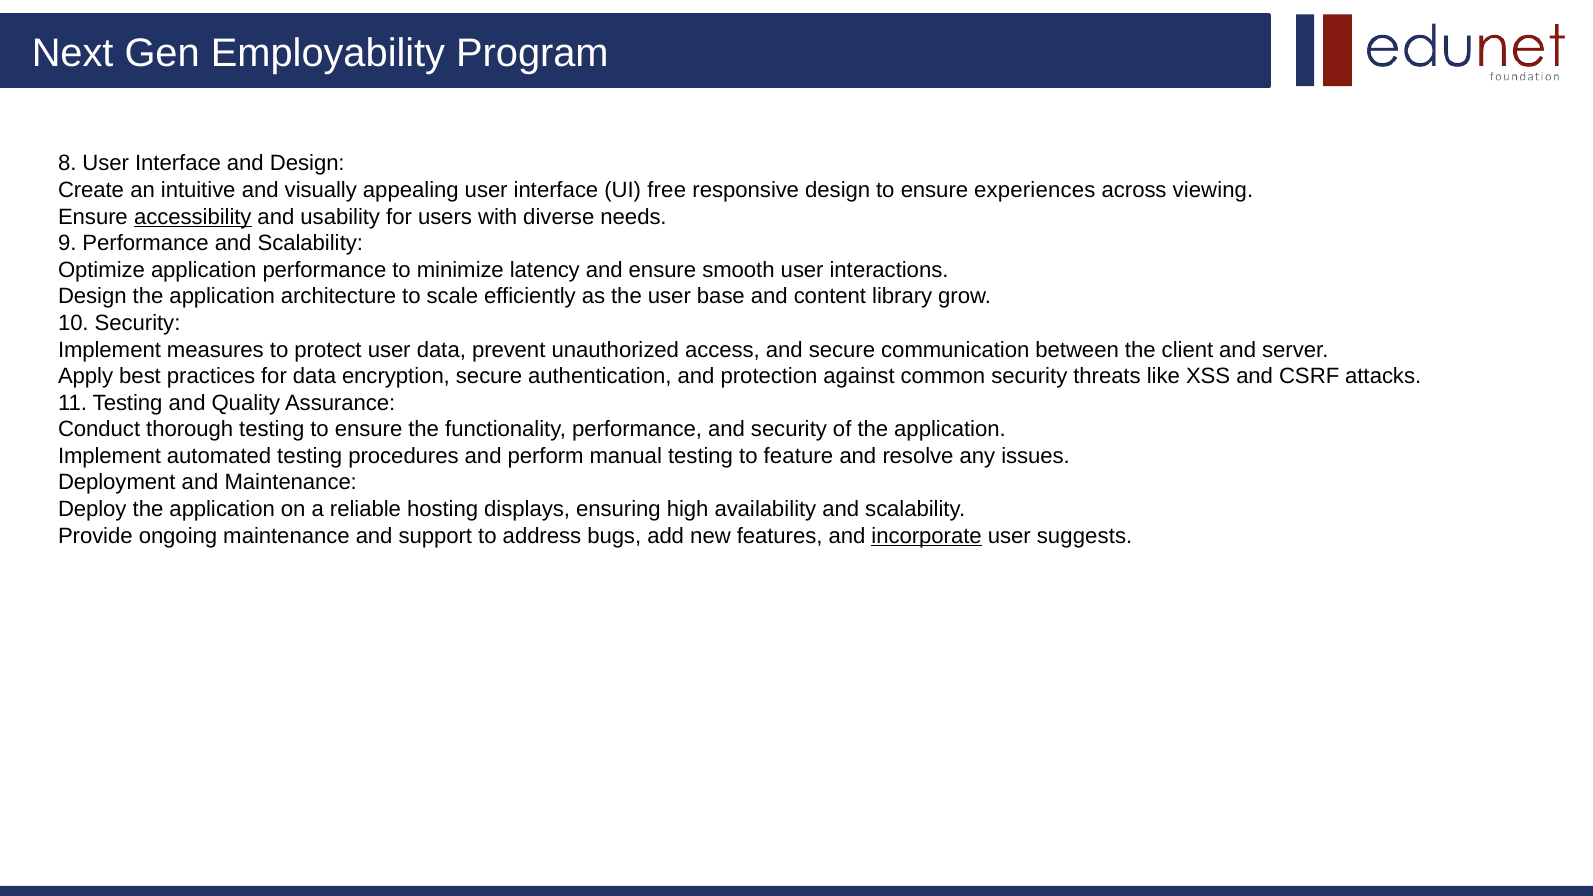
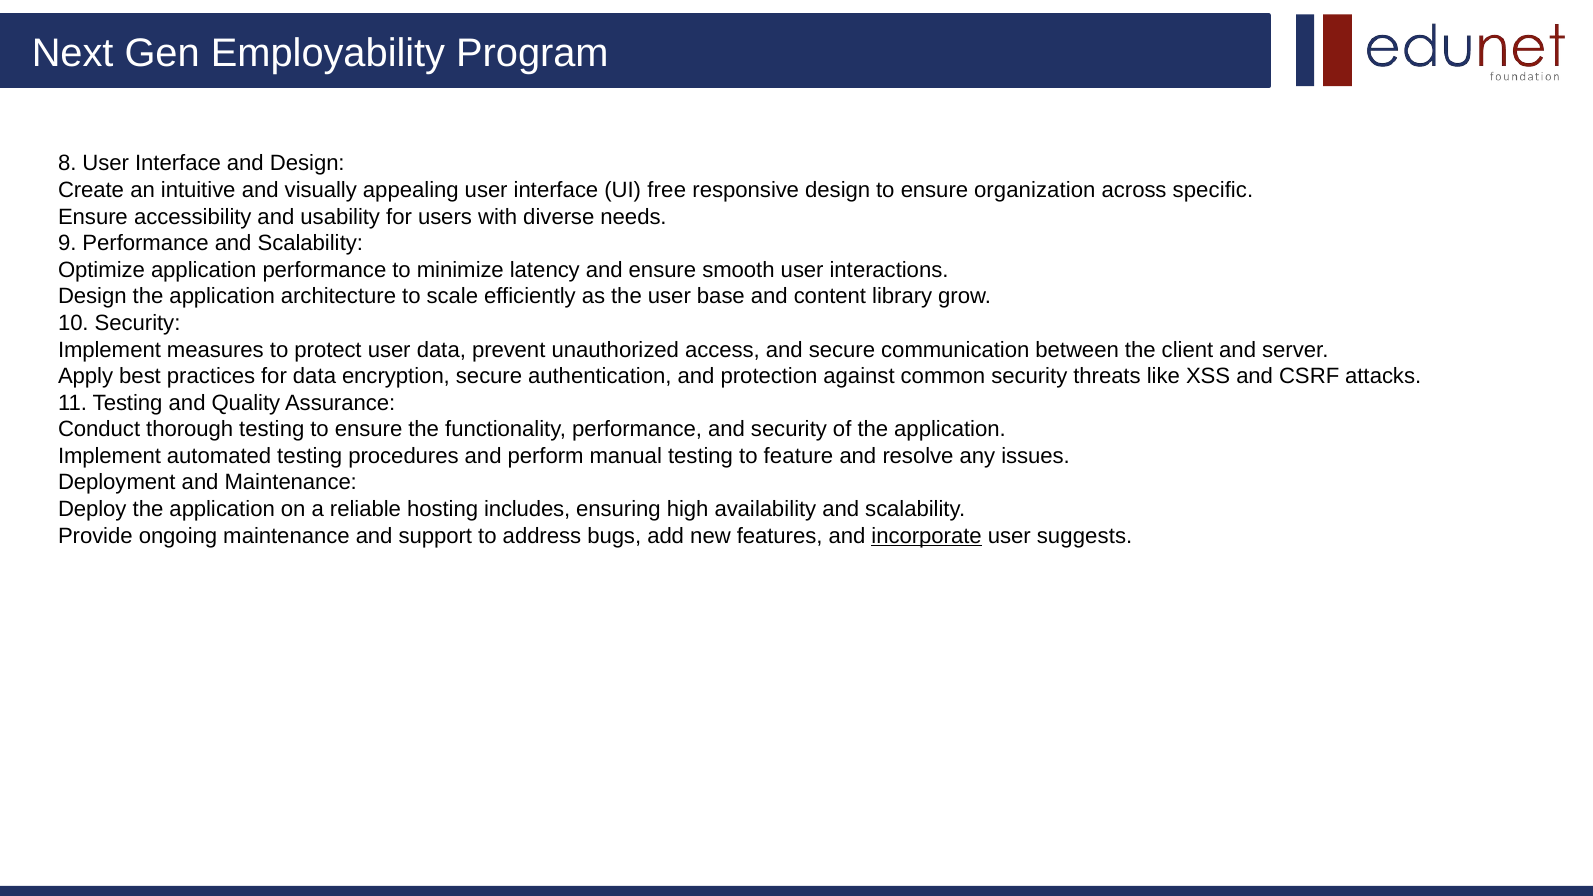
experiences: experiences -> organization (1035, 190)
viewing: viewing -> specific (1213, 190)
accessibility underline: present -> none (193, 217)
displays: displays -> includes (527, 509)
